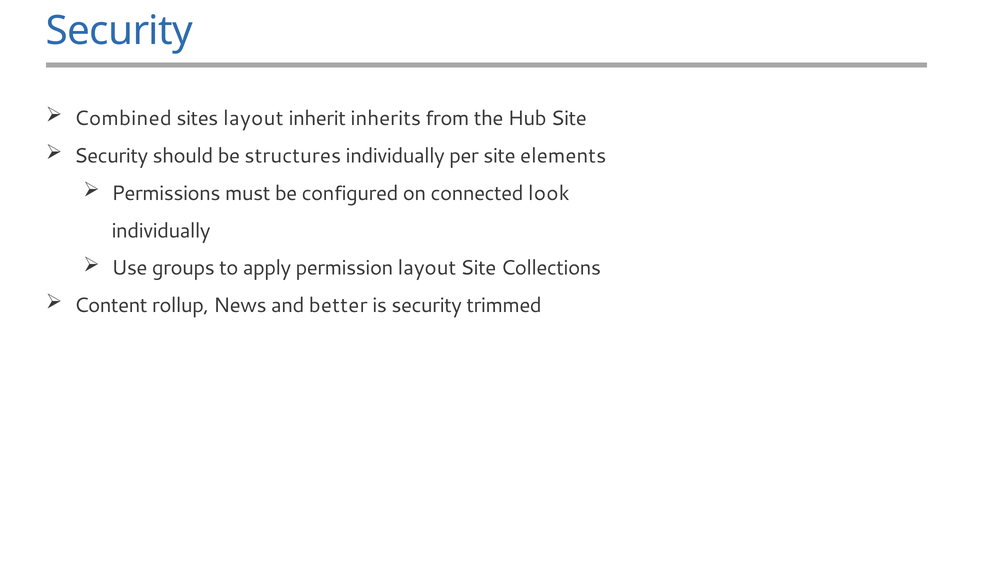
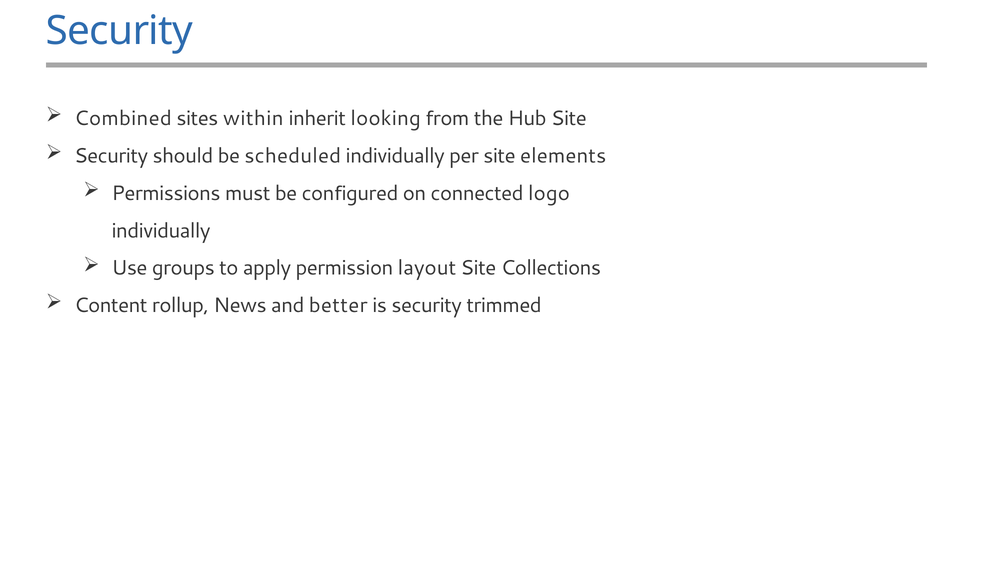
sites layout: layout -> within (253, 119)
inherits: inherits -> looking (386, 119)
structures: structures -> scheduled (293, 156)
look: look -> logo (549, 193)
